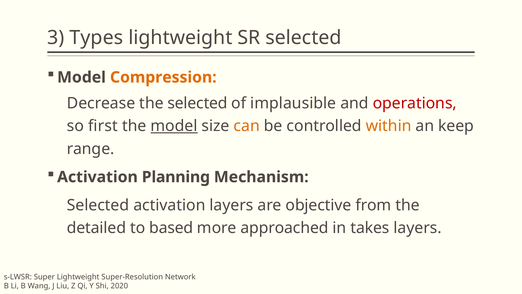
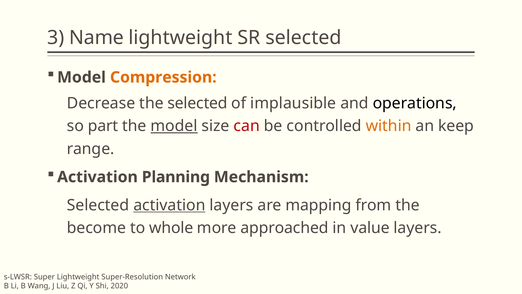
Types: Types -> Name (97, 38)
operations colour: red -> black (415, 103)
first: first -> part (103, 126)
can colour: orange -> red (247, 126)
activation underline: none -> present (169, 205)
objective: objective -> mapping (318, 205)
detailed: detailed -> become (96, 228)
based: based -> whole (171, 228)
takes: takes -> value (370, 228)
